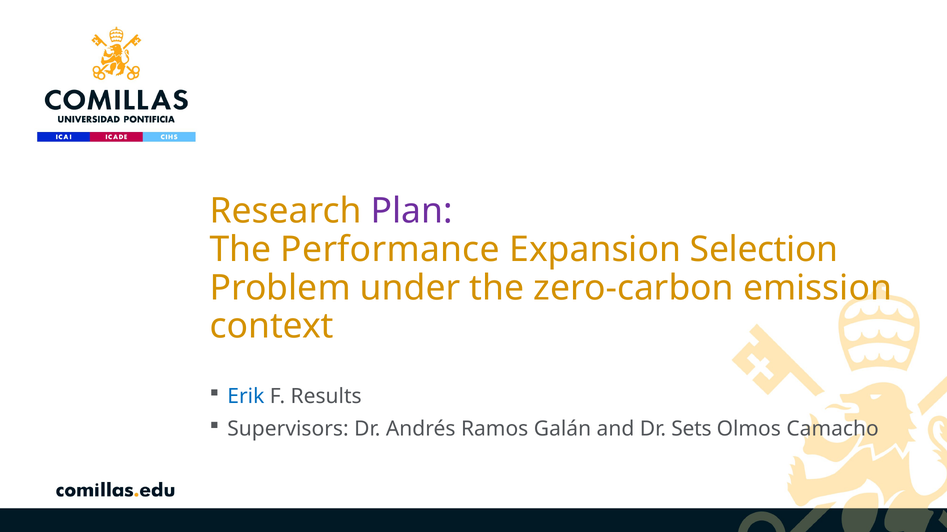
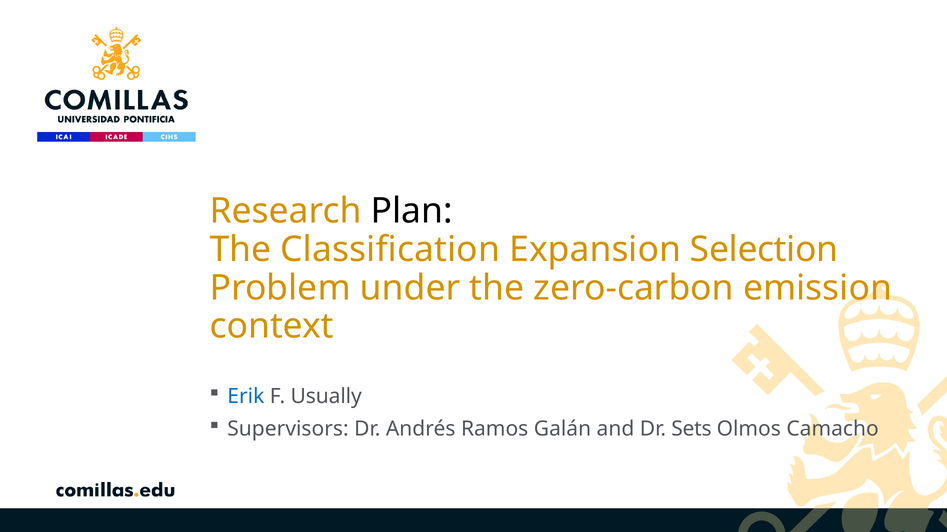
Plan colour: purple -> black (412, 211)
Performance: Performance -> Classification (390, 250)
Results: Results -> Usually (326, 397)
